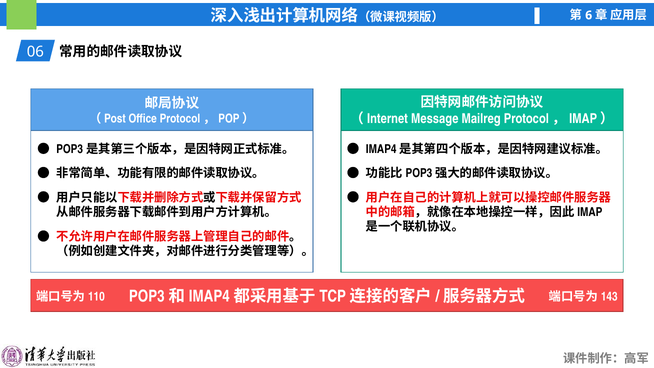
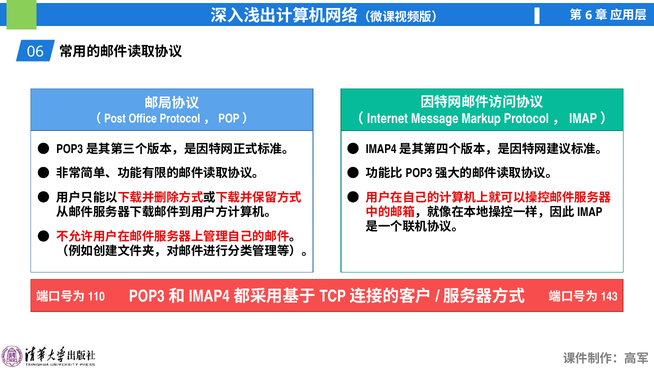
Mailreg: Mailreg -> Markup (481, 119)
